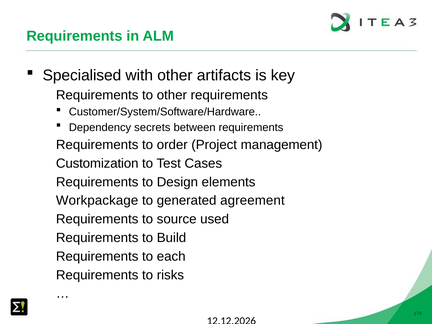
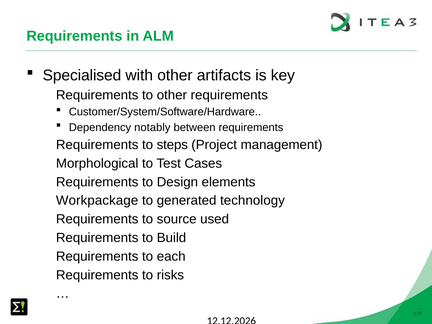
secrets: secrets -> notably (152, 127)
order: order -> steps (172, 145)
Customization: Customization -> Morphological (97, 163)
agreement: agreement -> technology (252, 201)
